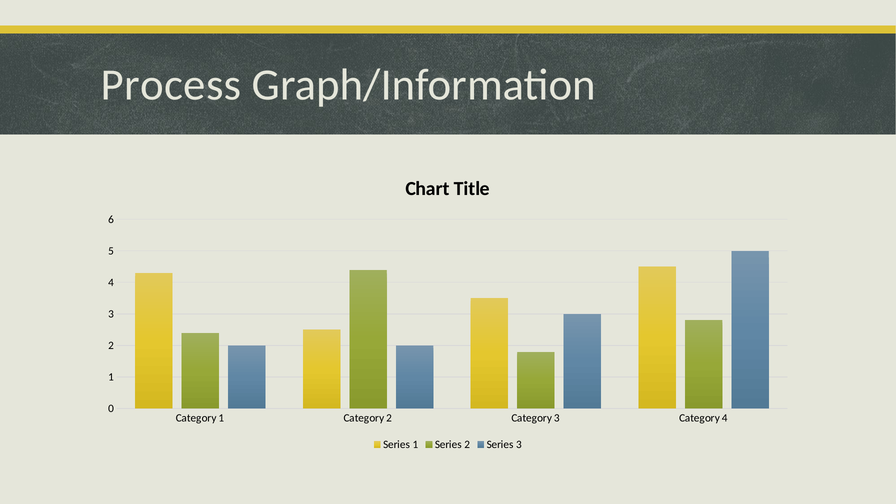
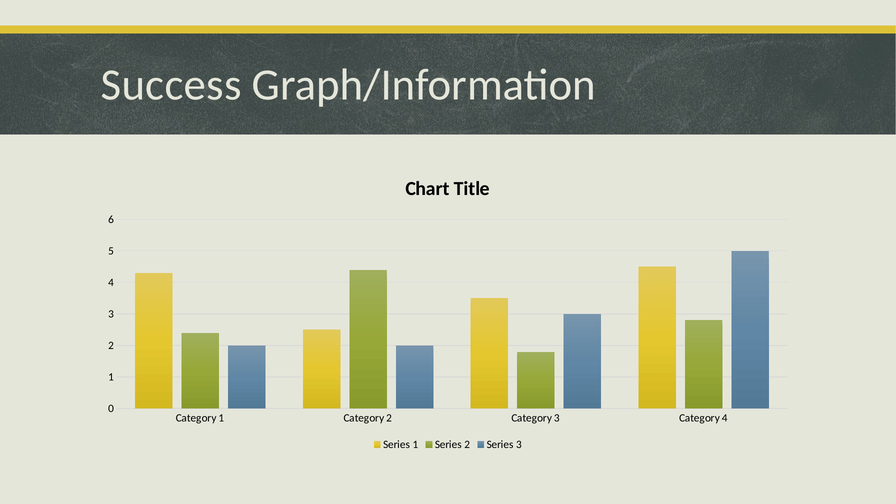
Process: Process -> Success (171, 85)
